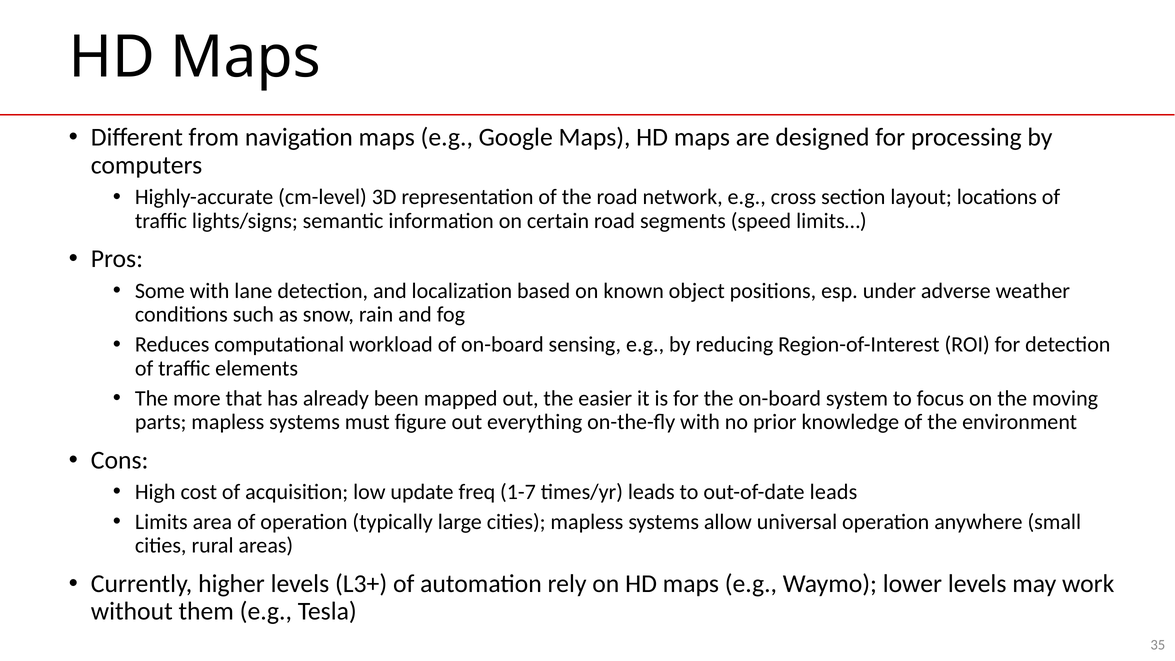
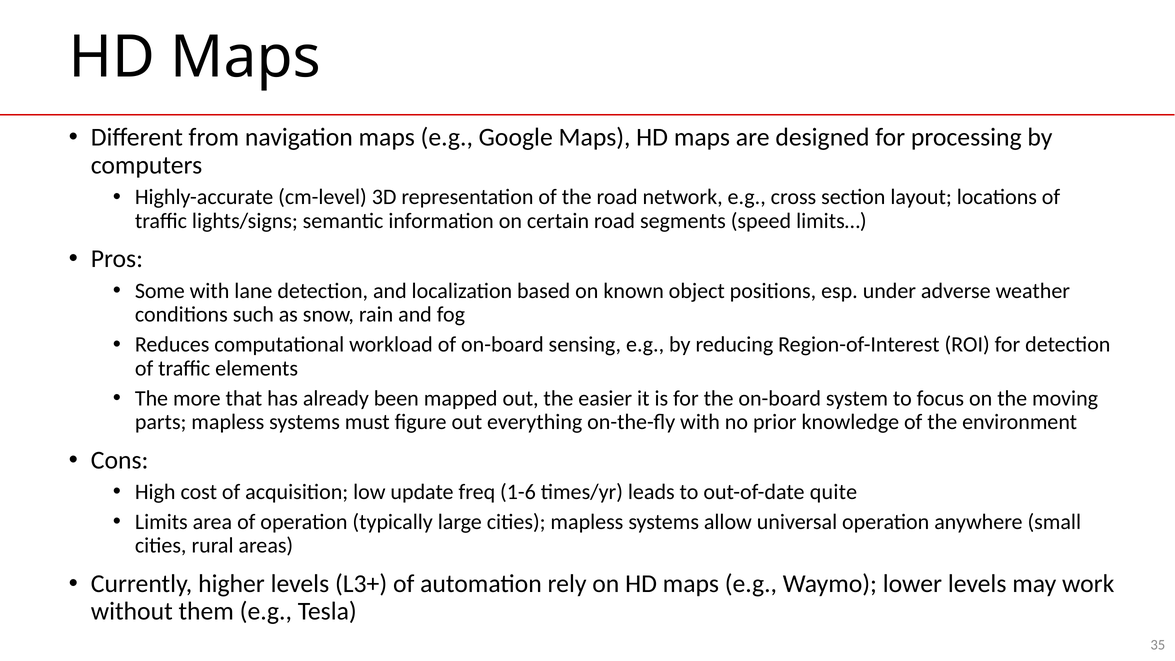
1-7: 1-7 -> 1-6 (518, 492)
out-of-date leads: leads -> quite (833, 492)
